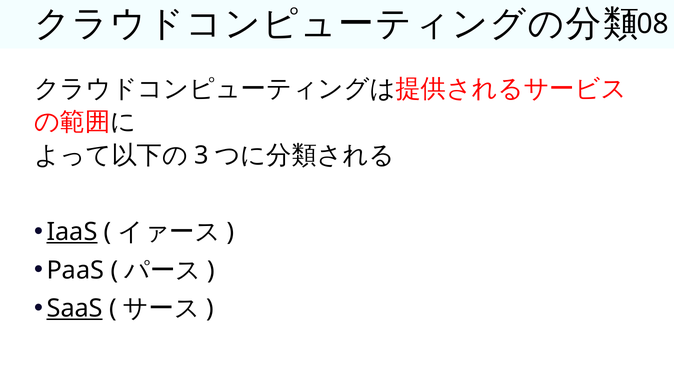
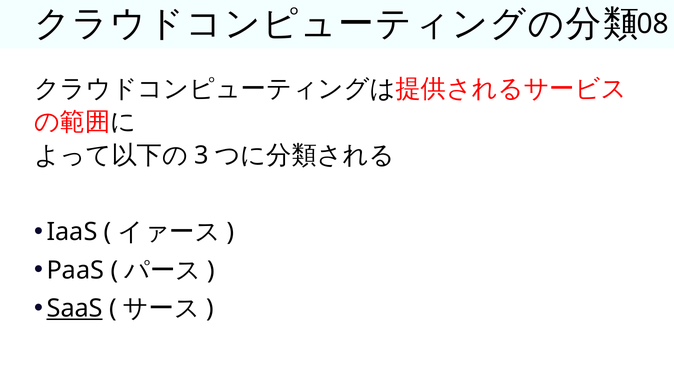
IaaS underline: present -> none (72, 232)
